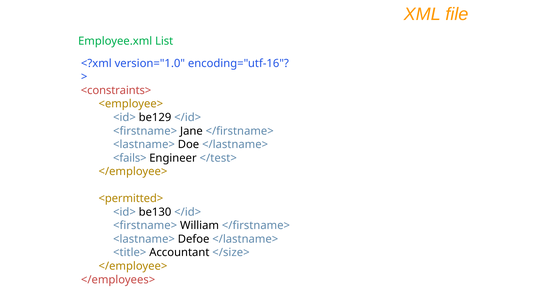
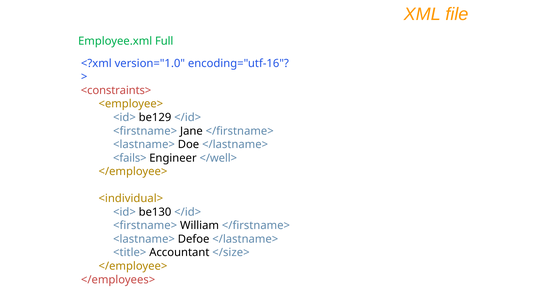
List: List -> Full (164, 41)
</test>: </test> -> </well> (218, 158)
<permitted>: <permitted> -> <individual> (131, 198)
